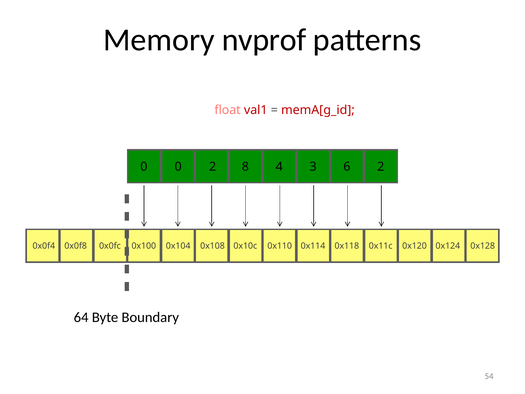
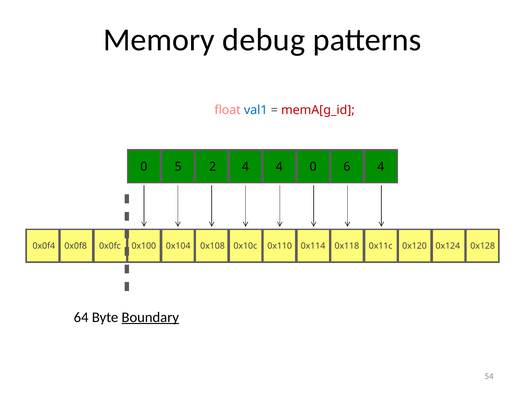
nvprof: nvprof -> debug (264, 40)
val1 colour: red -> blue (256, 110)
0 0: 0 -> 5 (178, 167)
2 8: 8 -> 4 (245, 167)
4 3: 3 -> 0 (313, 167)
6 2: 2 -> 4 (381, 167)
Boundary underline: none -> present (150, 317)
